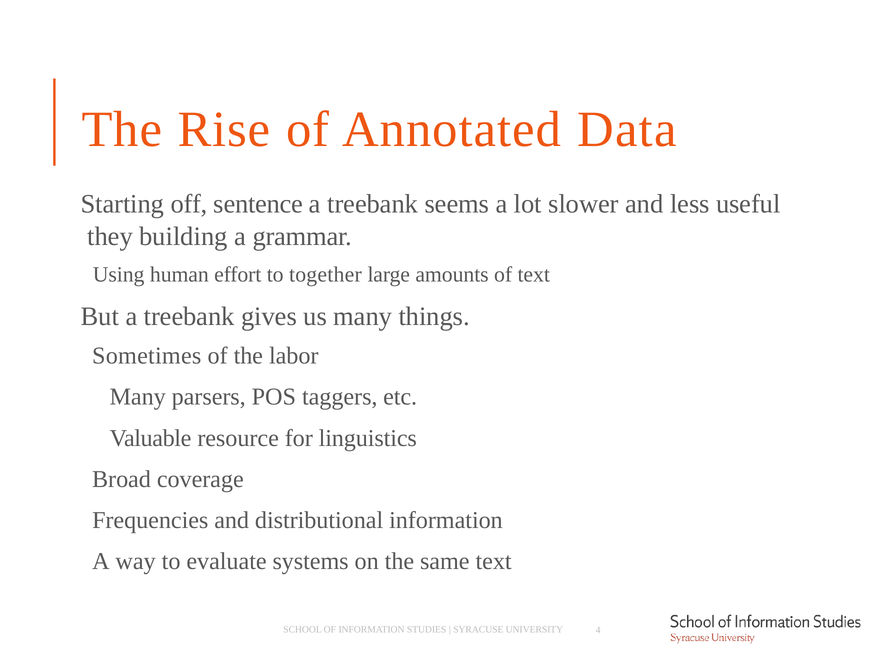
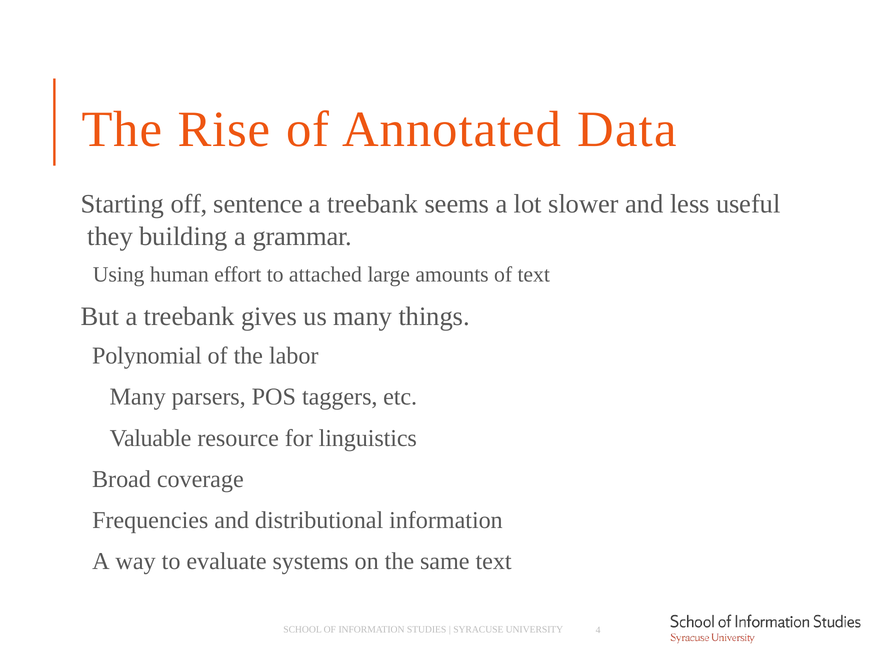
together: together -> attached (325, 274)
Sometimes: Sometimes -> Polynomial (147, 356)
